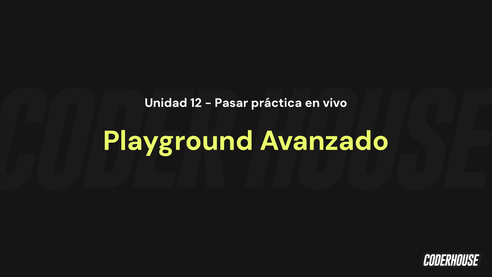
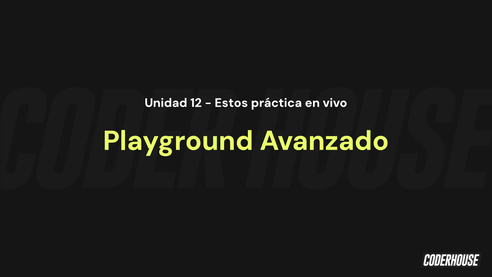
Pasar: Pasar -> Estos (231, 103)
